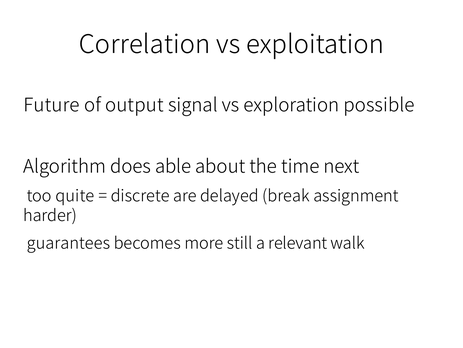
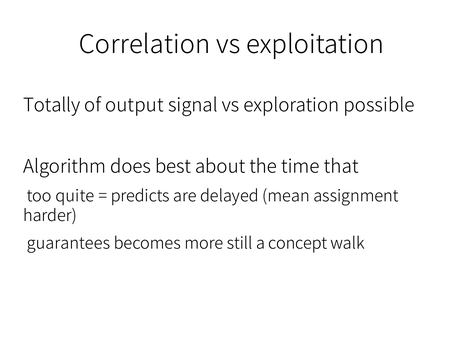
Future: Future -> Totally (52, 105)
able: able -> best (173, 166)
next: next -> that (341, 166)
discrete: discrete -> predicts (140, 196)
break: break -> mean (286, 196)
relevant: relevant -> concept (298, 243)
